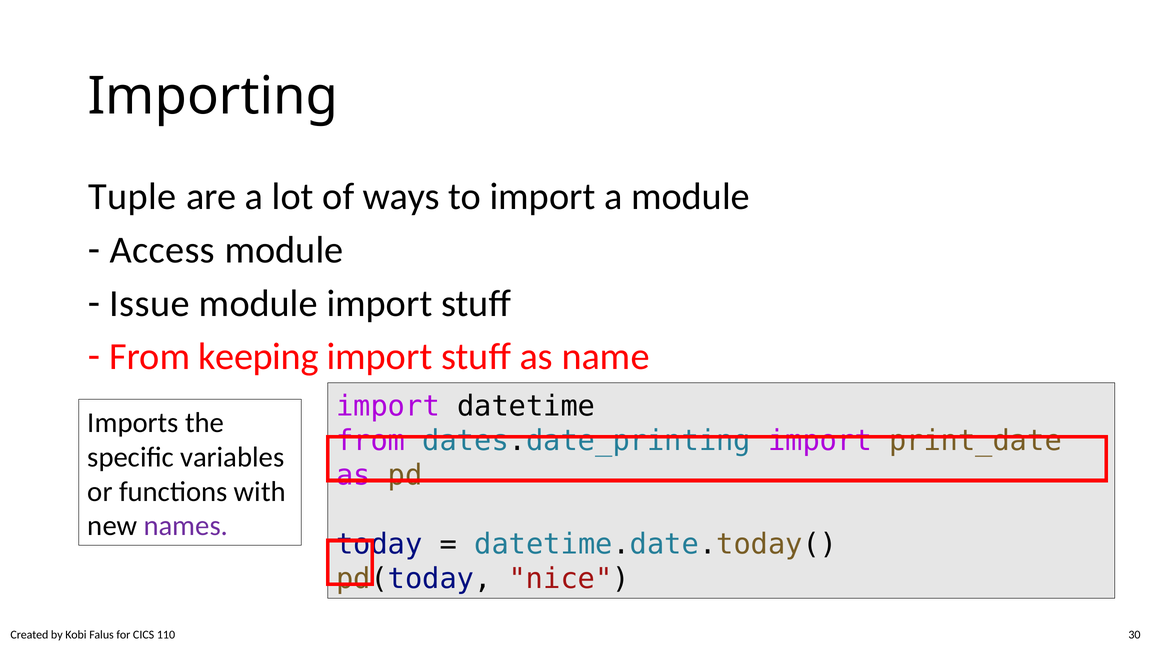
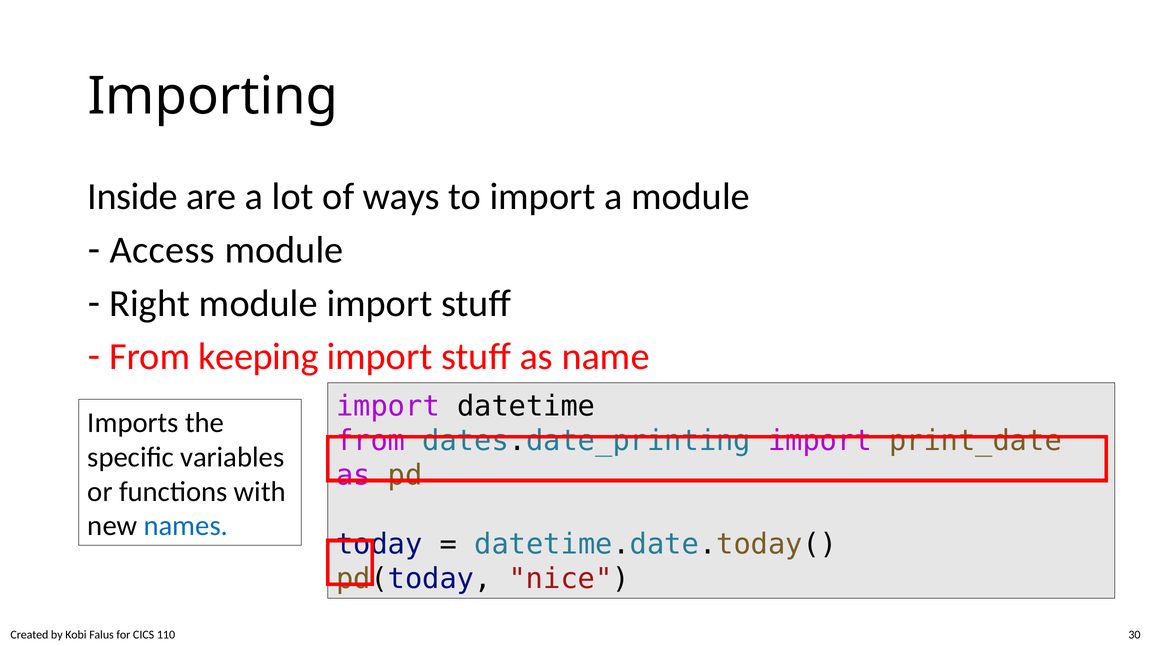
Tuple: Tuple -> Inside (133, 197)
Issue: Issue -> Right (150, 304)
names colour: purple -> blue (186, 526)
